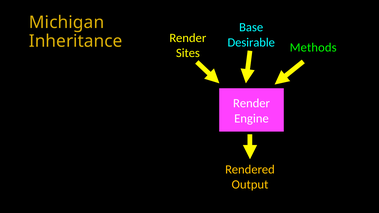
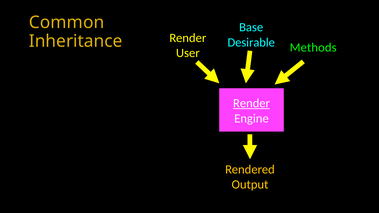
Michigan: Michigan -> Common (67, 22)
Sites: Sites -> User (188, 53)
Render underline: none -> present (251, 103)
